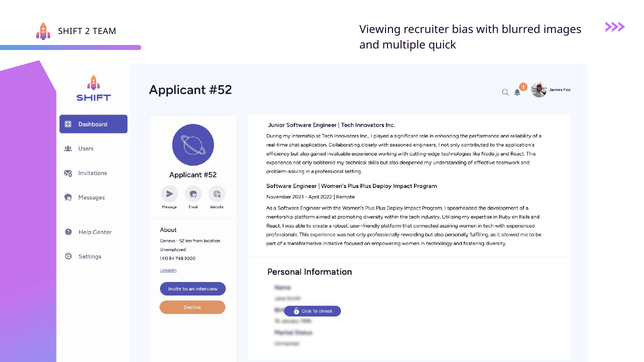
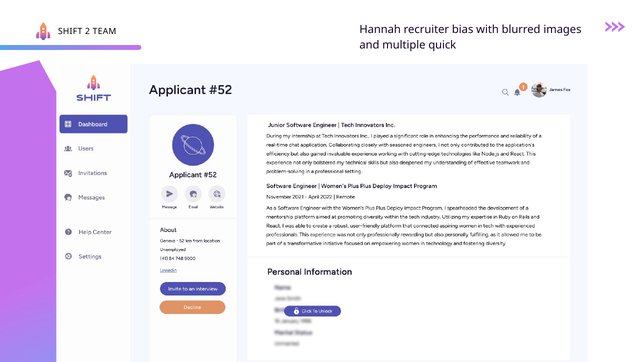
Viewing: Viewing -> Hannah (380, 30)
